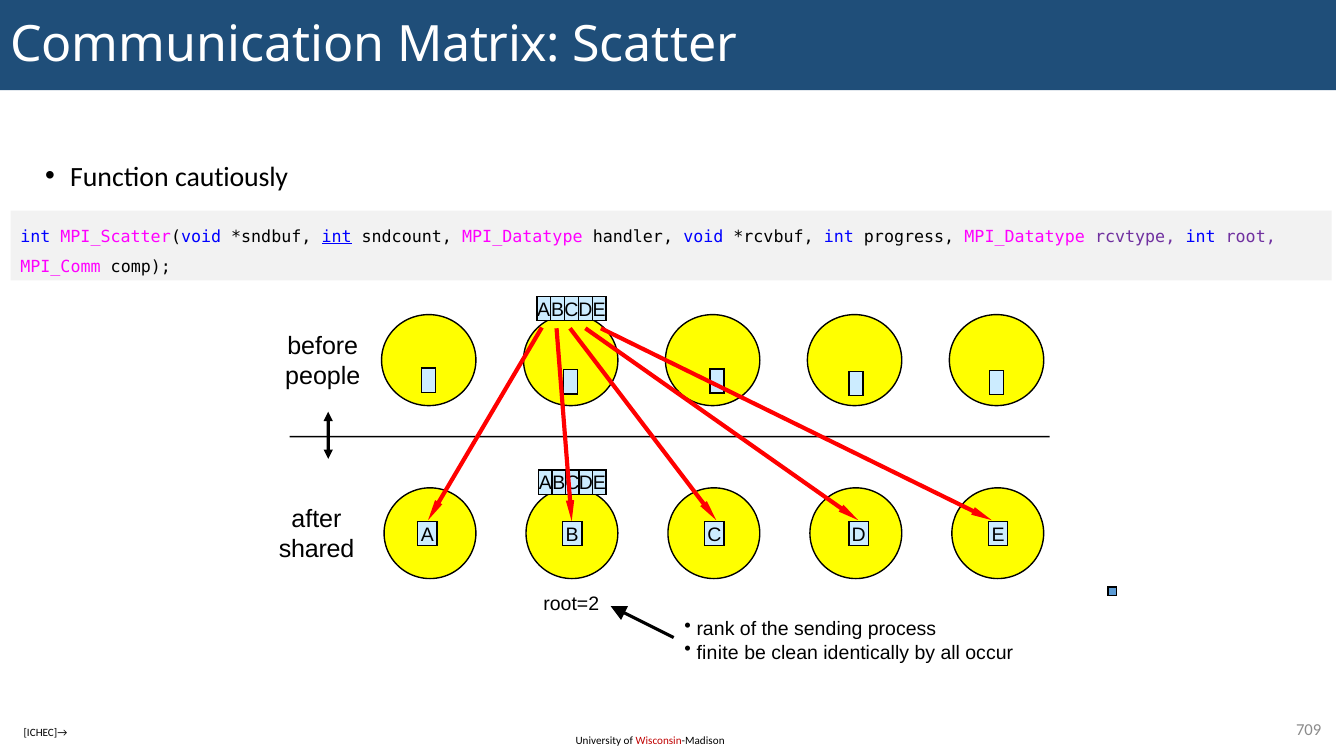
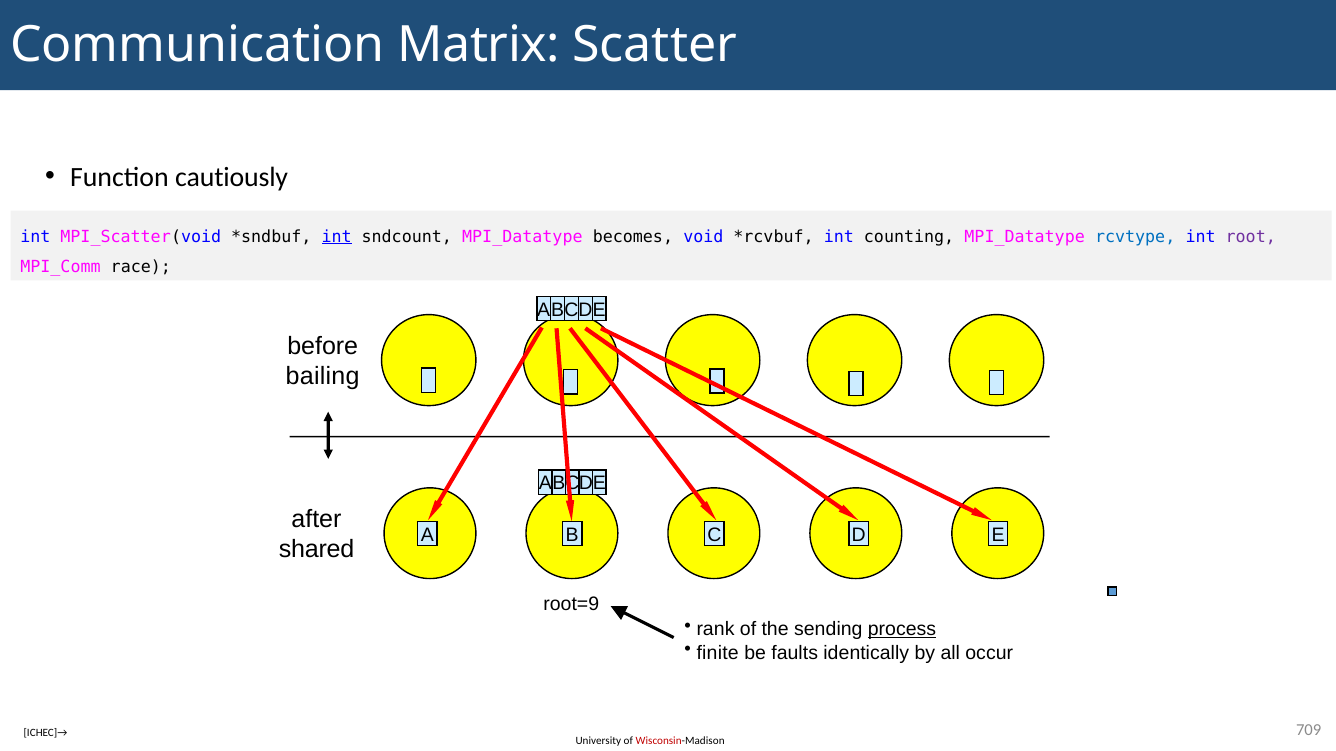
handler: handler -> becomes (633, 237)
progress: progress -> counting (909, 237)
rcvtype colour: purple -> blue (1135, 237)
comp: comp -> race (141, 267)
people: people -> bailing (323, 376)
root=2: root=2 -> root=9 (571, 604)
process underline: none -> present (902, 630)
clean: clean -> faults (795, 653)
